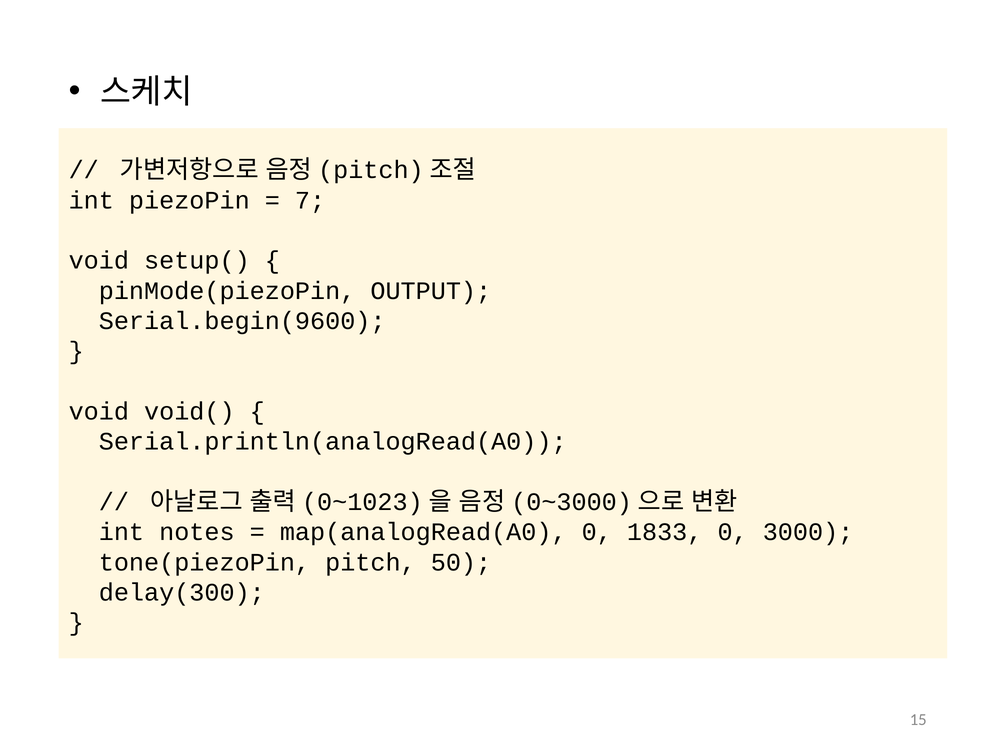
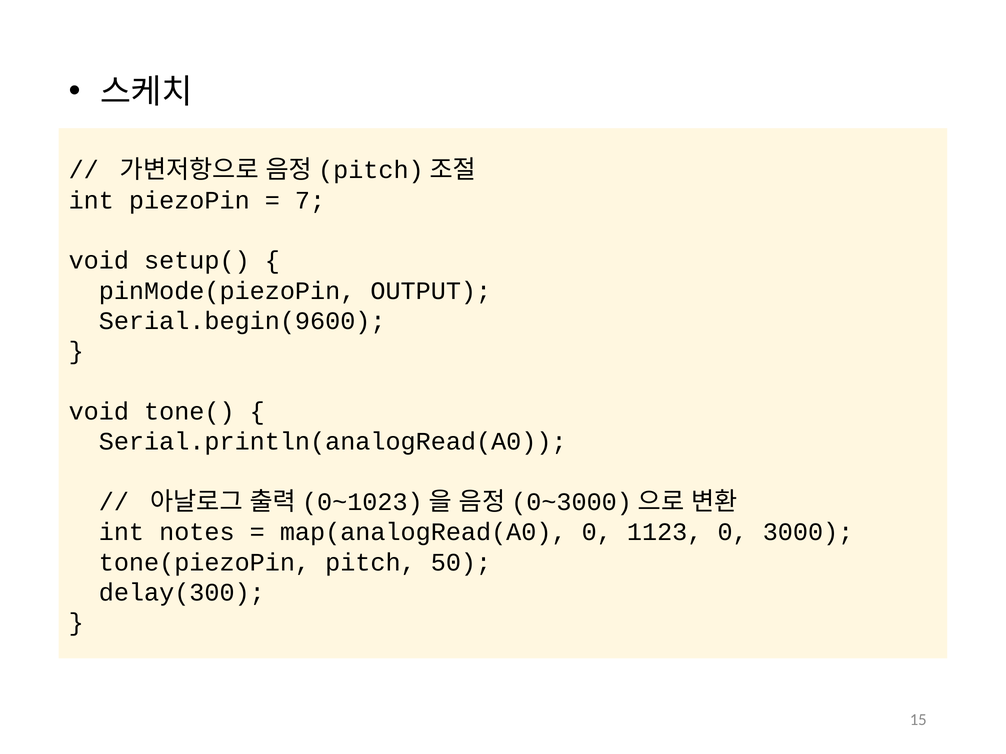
void(: void( -> tone( (189, 412)
1833: 1833 -> 1123 (665, 532)
